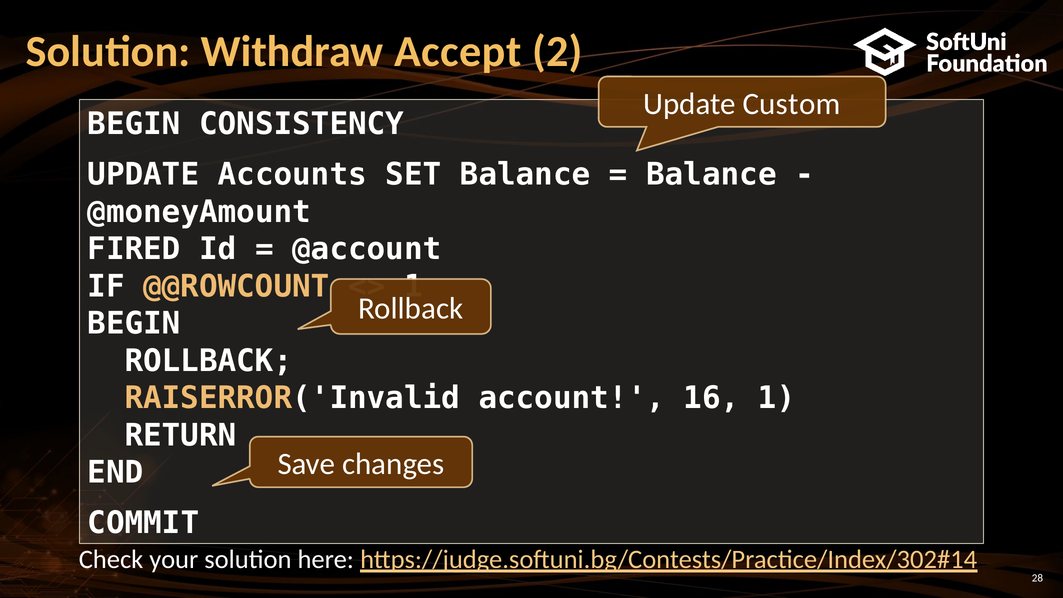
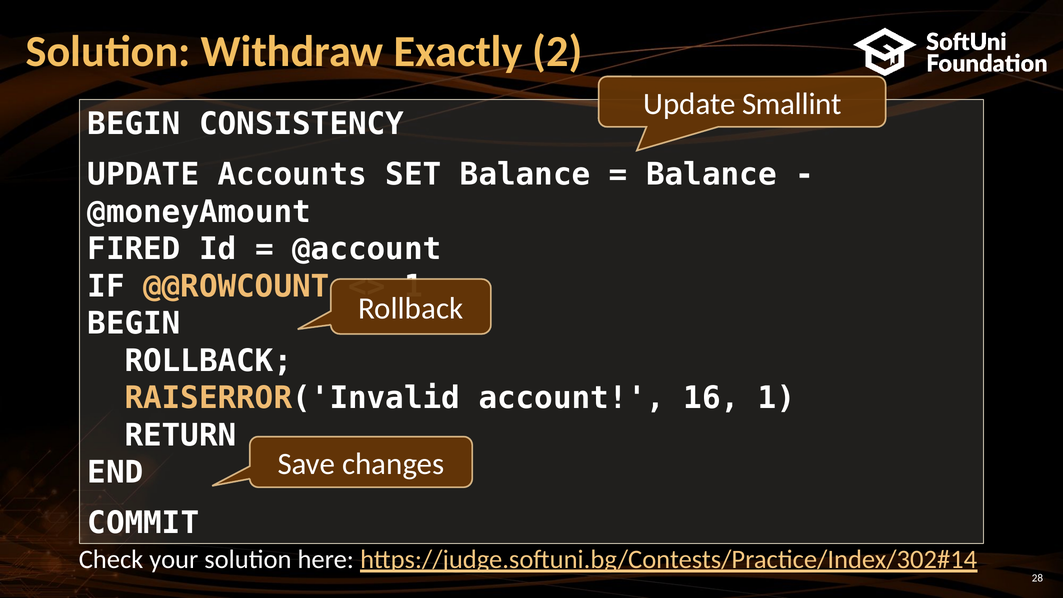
Accept: Accept -> Exactly (458, 52)
Custom: Custom -> Smallint (792, 104)
